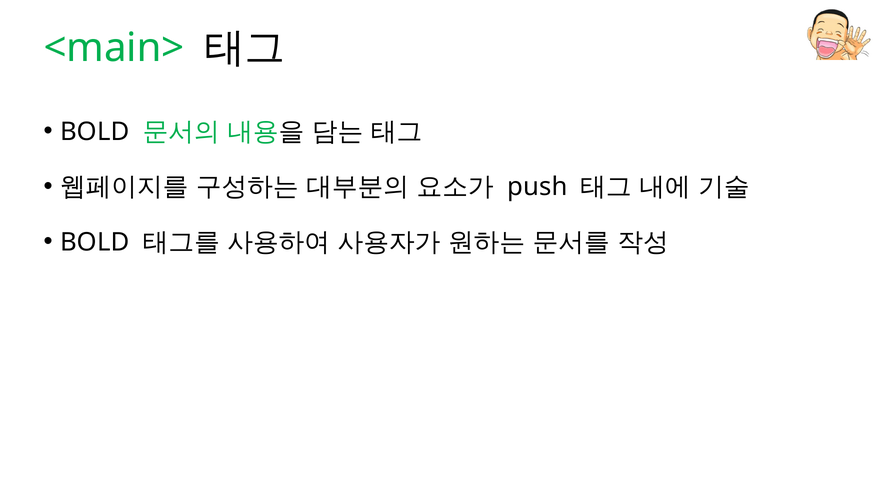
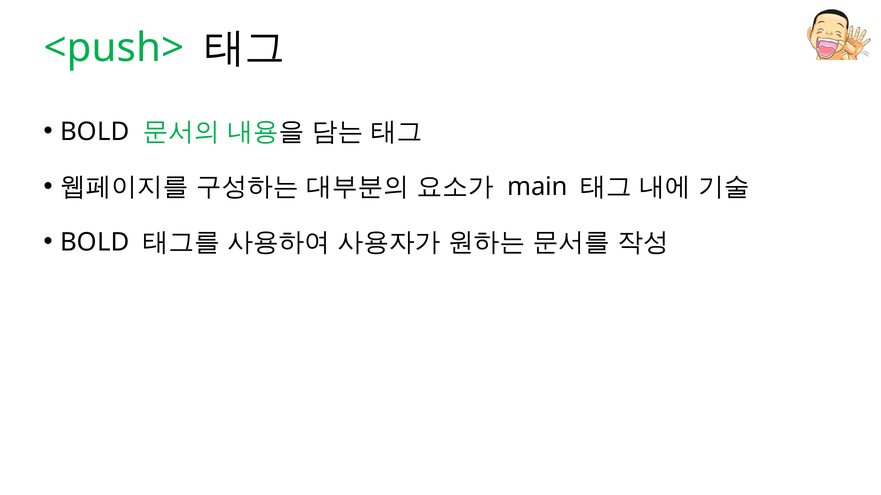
<main>: <main> -> <push> (114, 48)
push: push -> main (538, 187)
